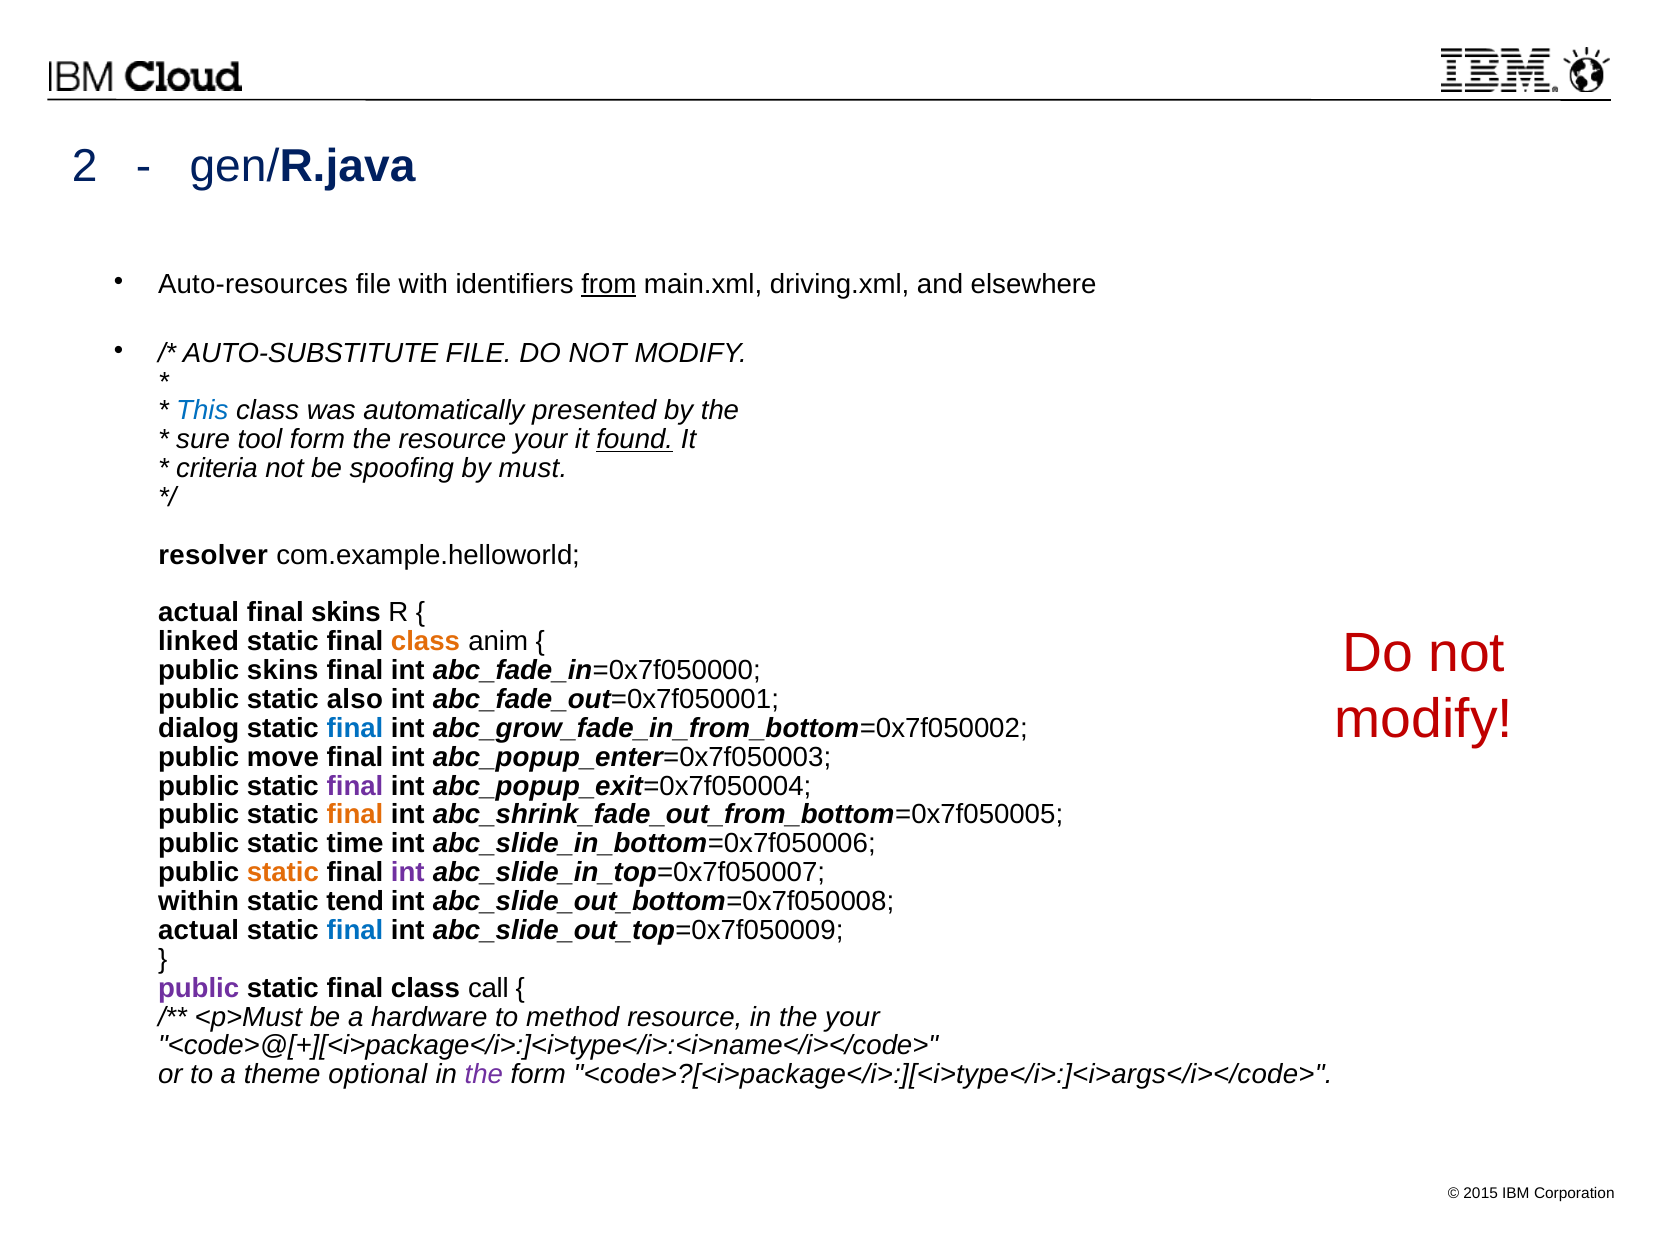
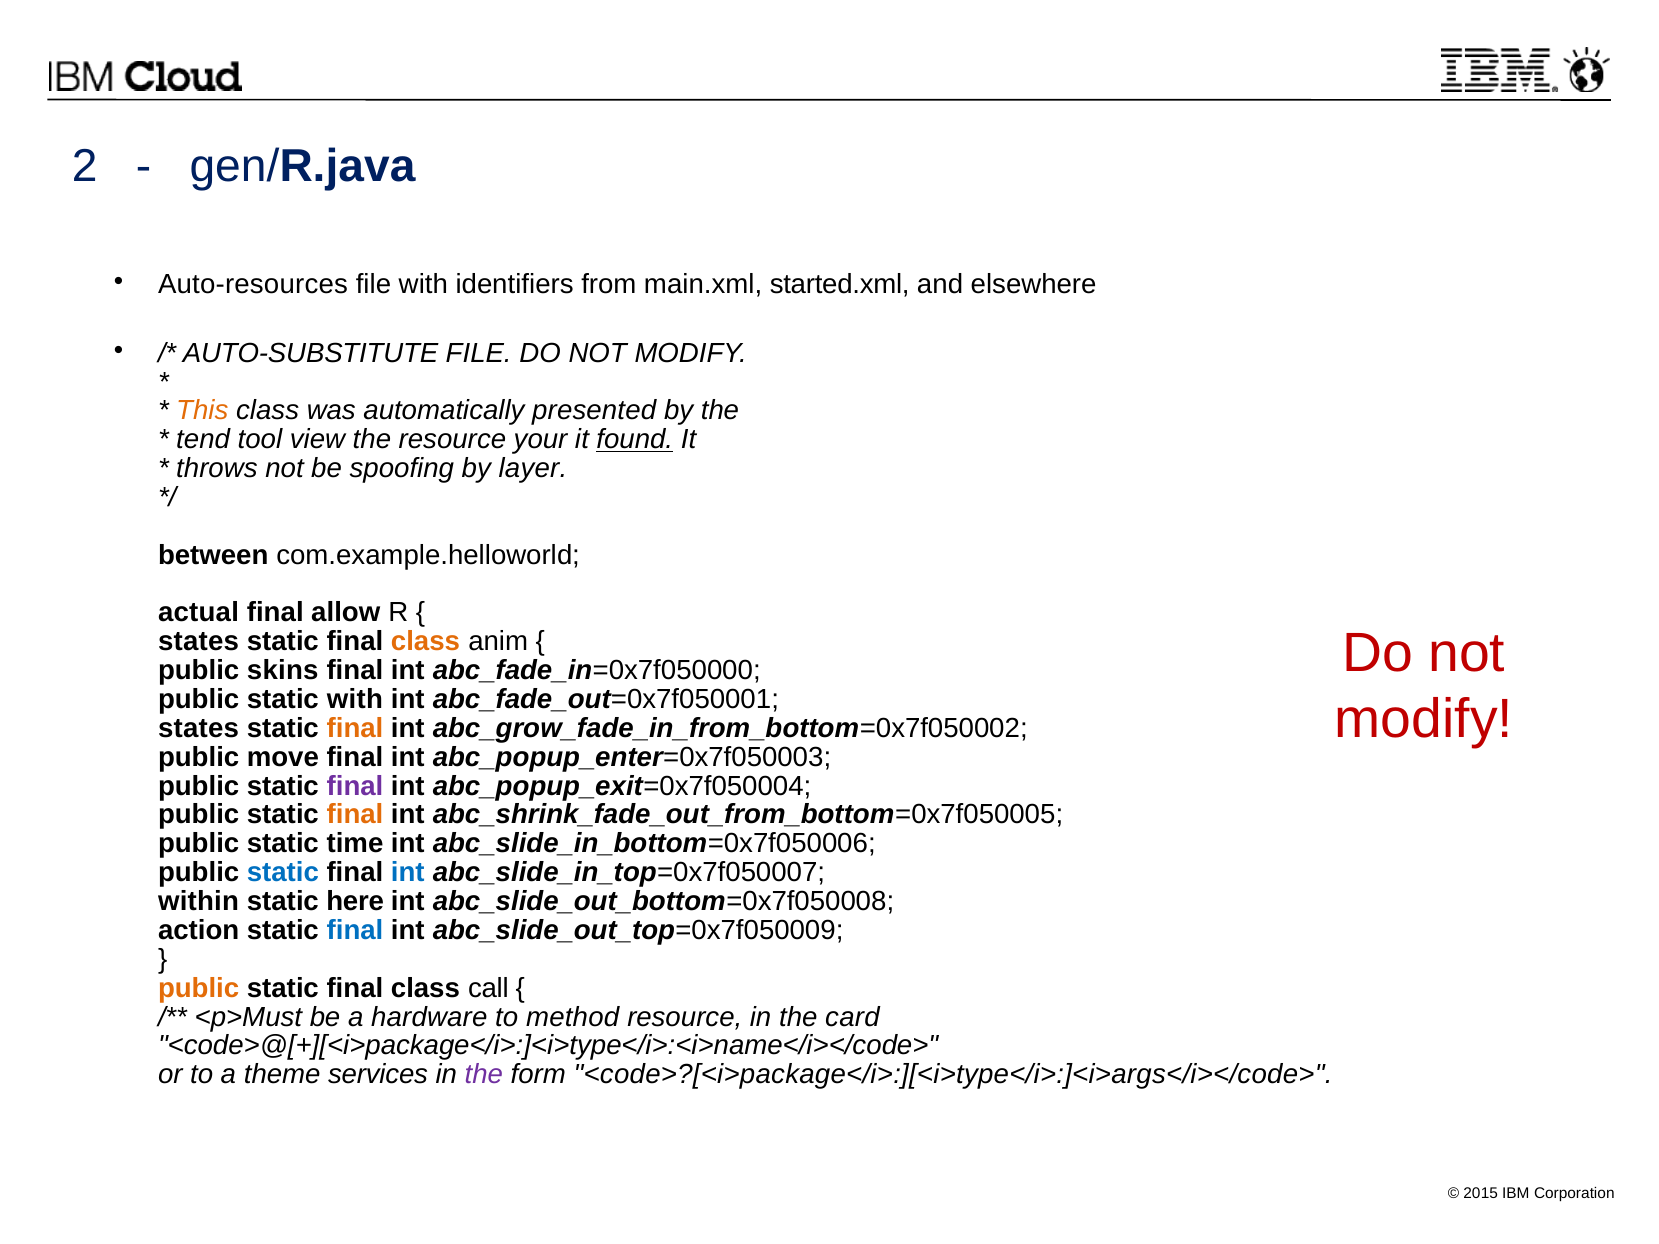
from underline: present -> none (609, 284)
driving.xml: driving.xml -> started.xml (840, 284)
This colour: blue -> orange (202, 411)
sure: sure -> tend (203, 440)
tool form: form -> view (317, 440)
criteria: criteria -> throws (217, 469)
must: must -> layer (533, 469)
resolver: resolver -> between (213, 555)
final skins: skins -> allow (346, 613)
linked: linked -> states (199, 642)
static also: also -> with (355, 700)
dialog: dialog -> states (199, 728)
final colour: blue -> orange (355, 728)
static colour: orange -> blue (283, 873)
int colour: purple -> blue (408, 873)
tend: tend -> here (355, 902)
actual: actual -> action (199, 931)
public colour: purple -> orange (199, 988)
the your: your -> card (853, 1017)
optional: optional -> services (378, 1075)
